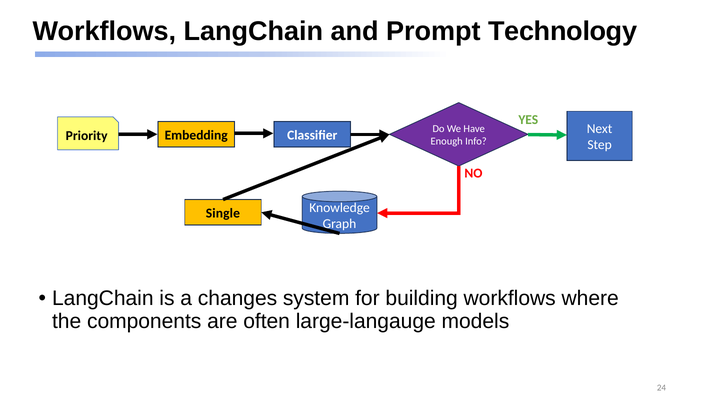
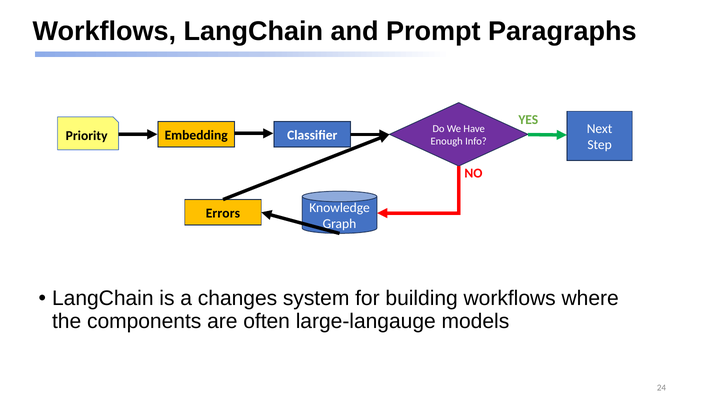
Technology: Technology -> Paragraphs (563, 31)
Single: Single -> Errors (223, 213)
